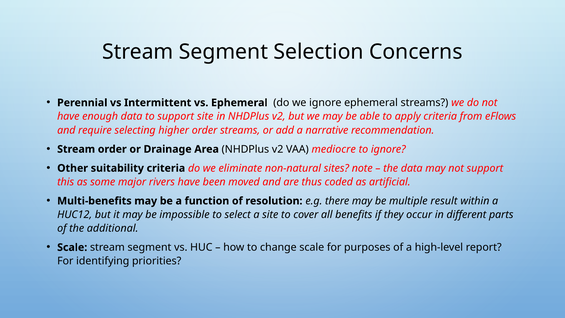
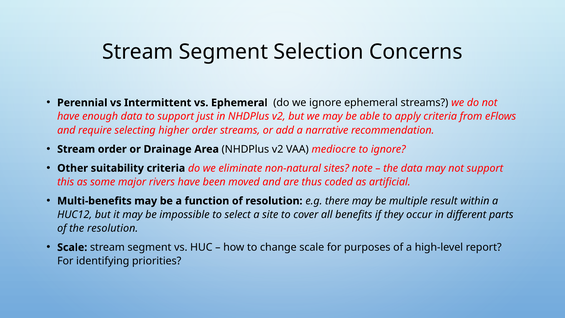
support site: site -> just (205, 116)
the additional: additional -> resolution (113, 228)
